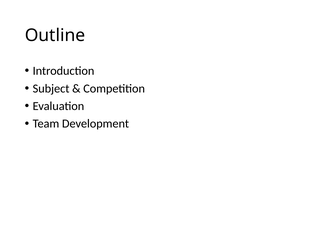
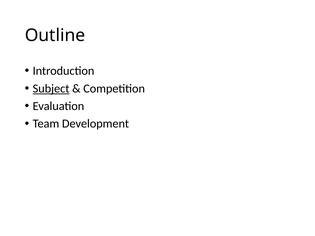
Subject underline: none -> present (51, 89)
